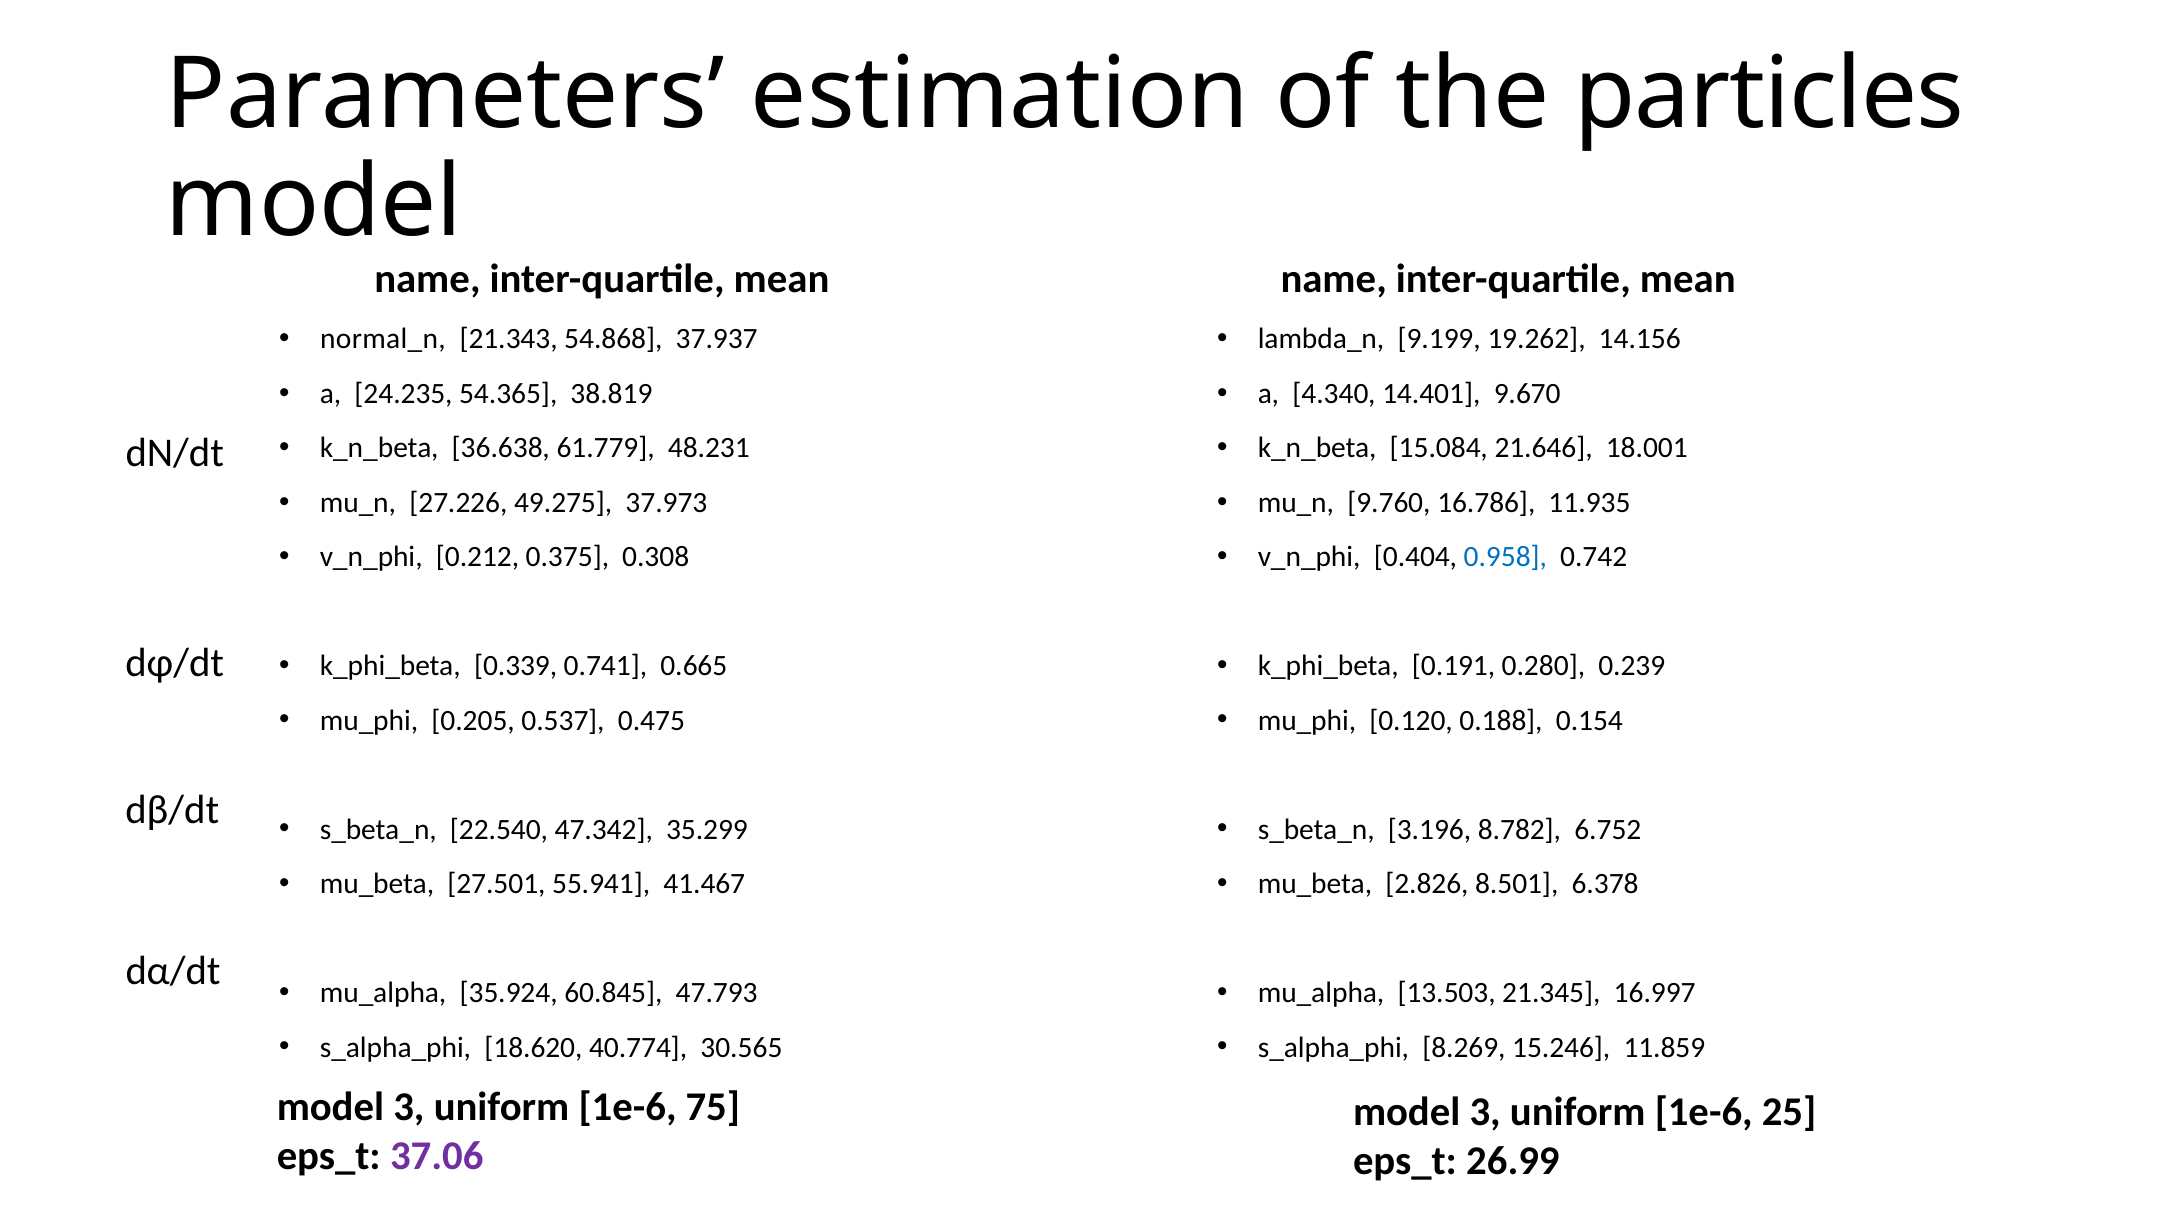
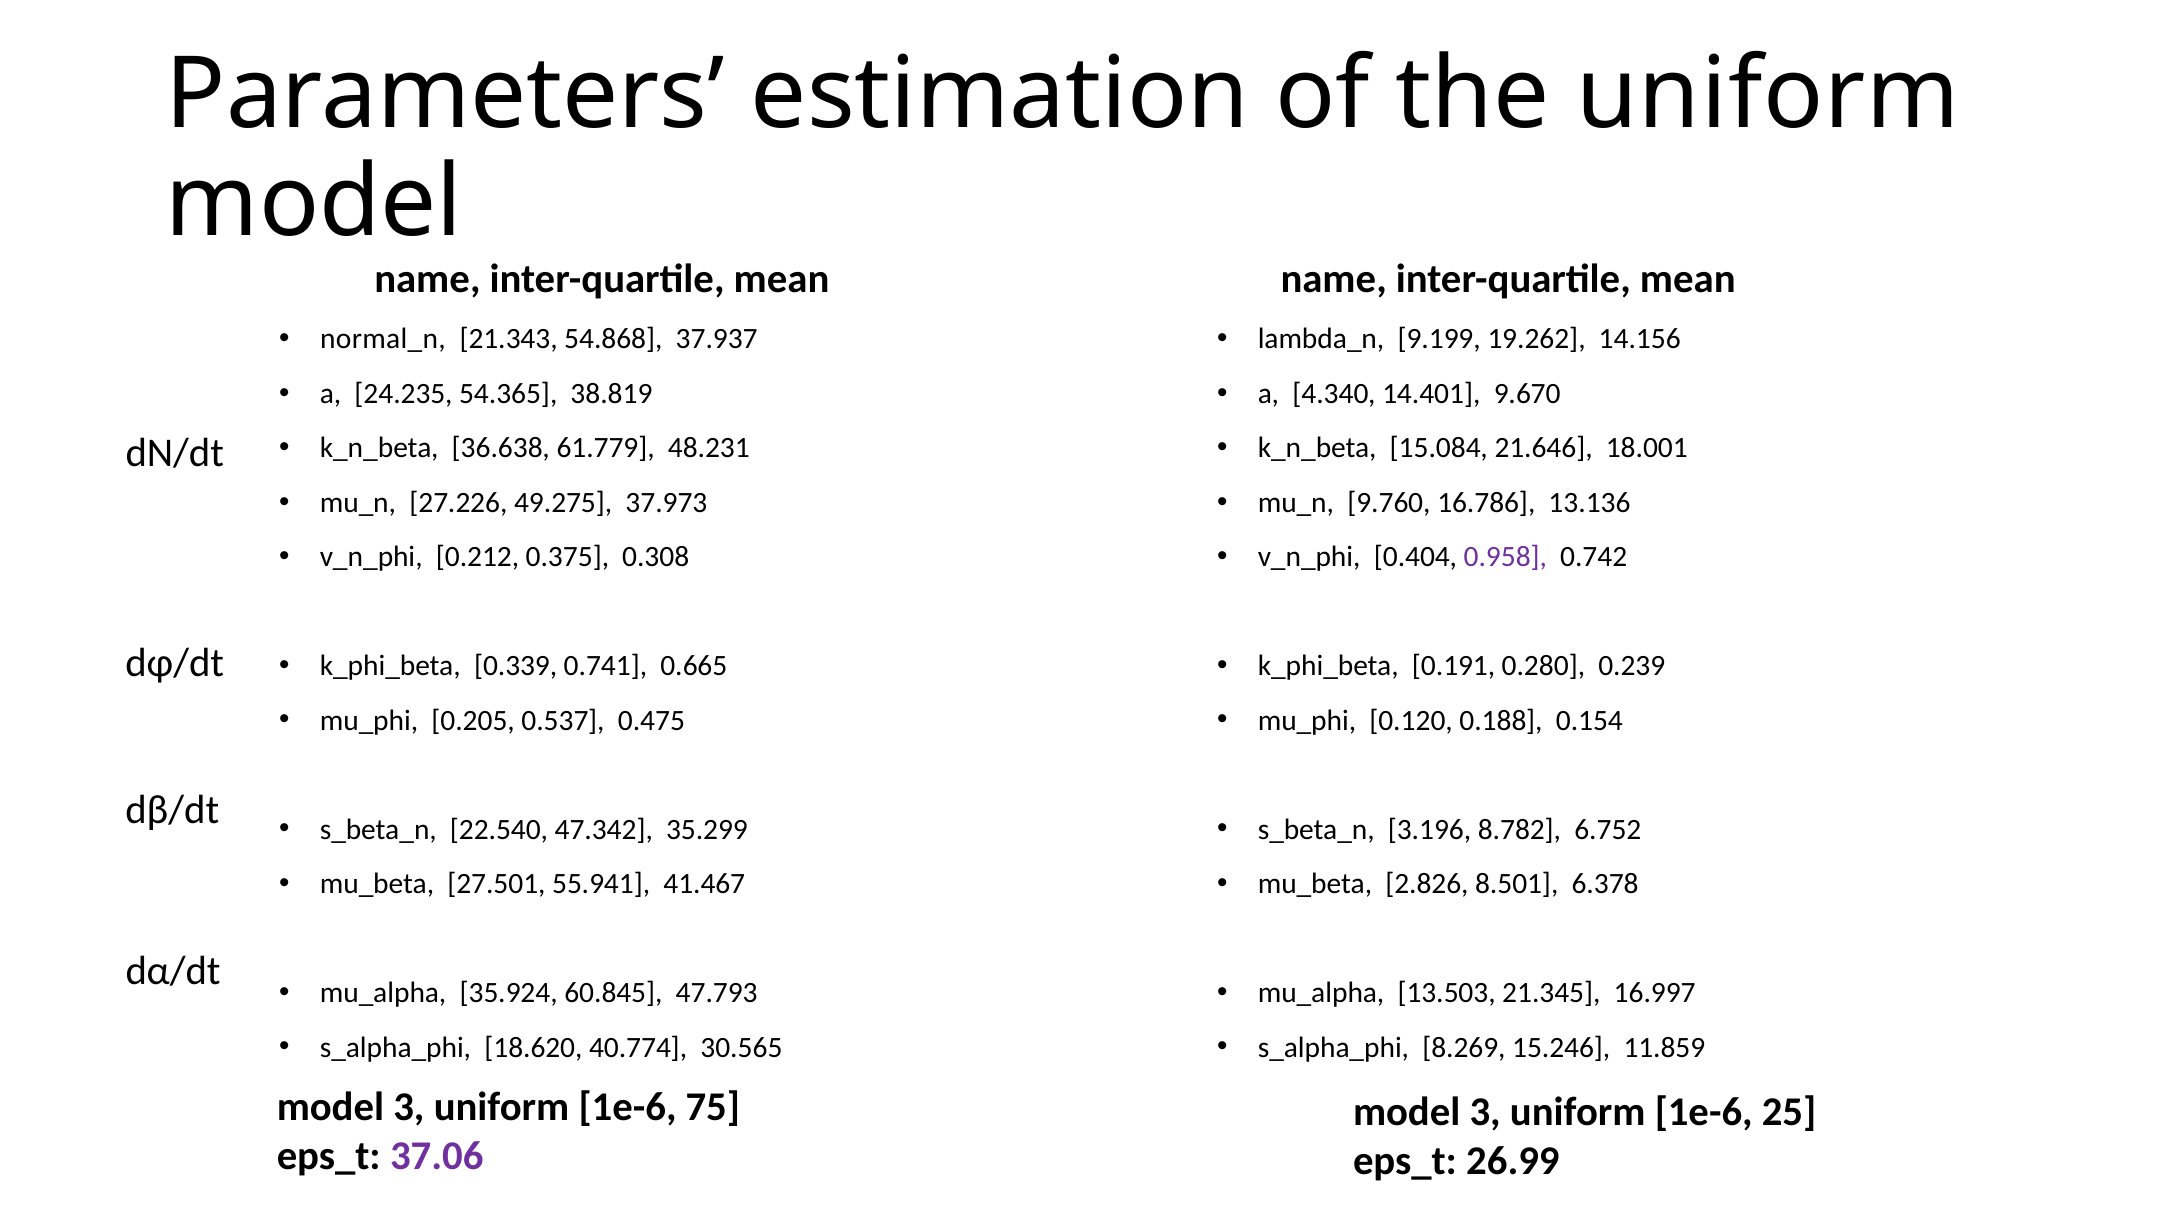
the particles: particles -> uniform (1768, 95)
11.935: 11.935 -> 13.136 (1590, 503)
0.958 colour: blue -> purple (1505, 557)
